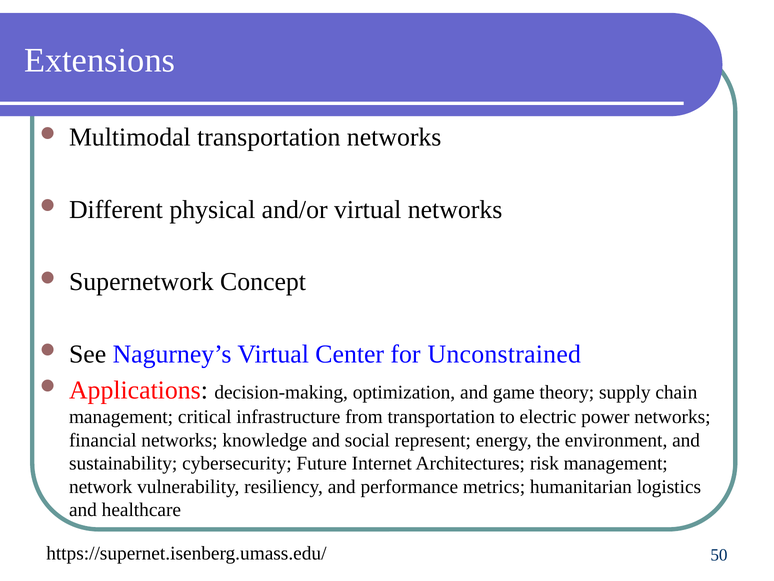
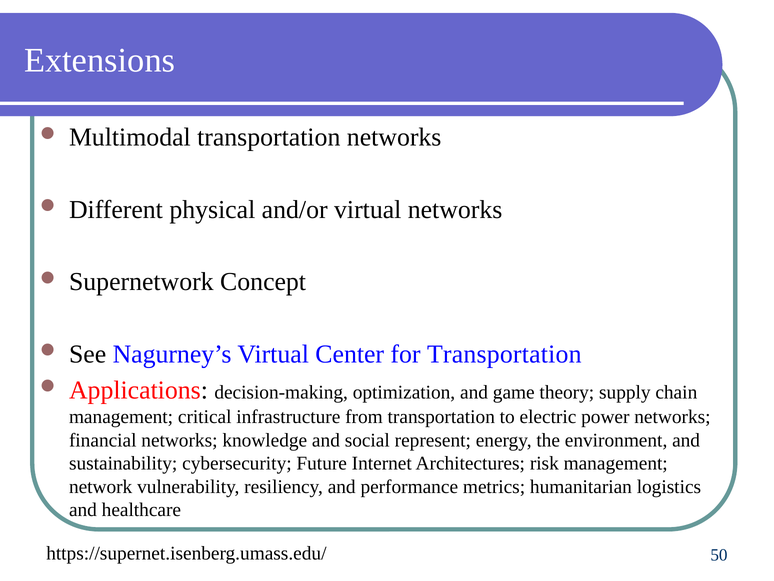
for Unconstrained: Unconstrained -> Transportation (504, 354)
